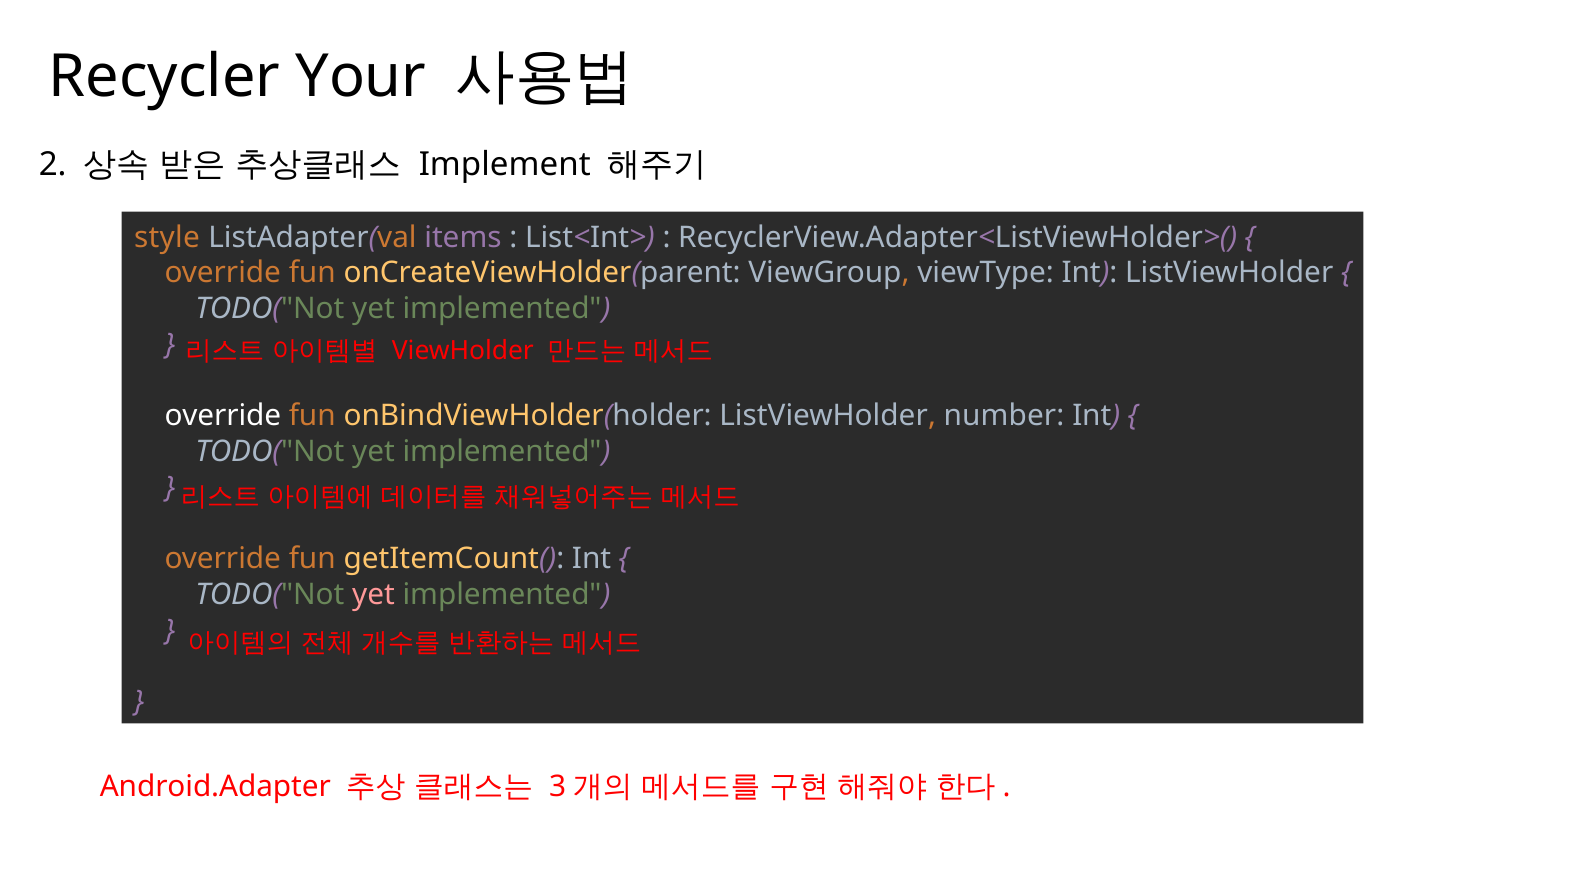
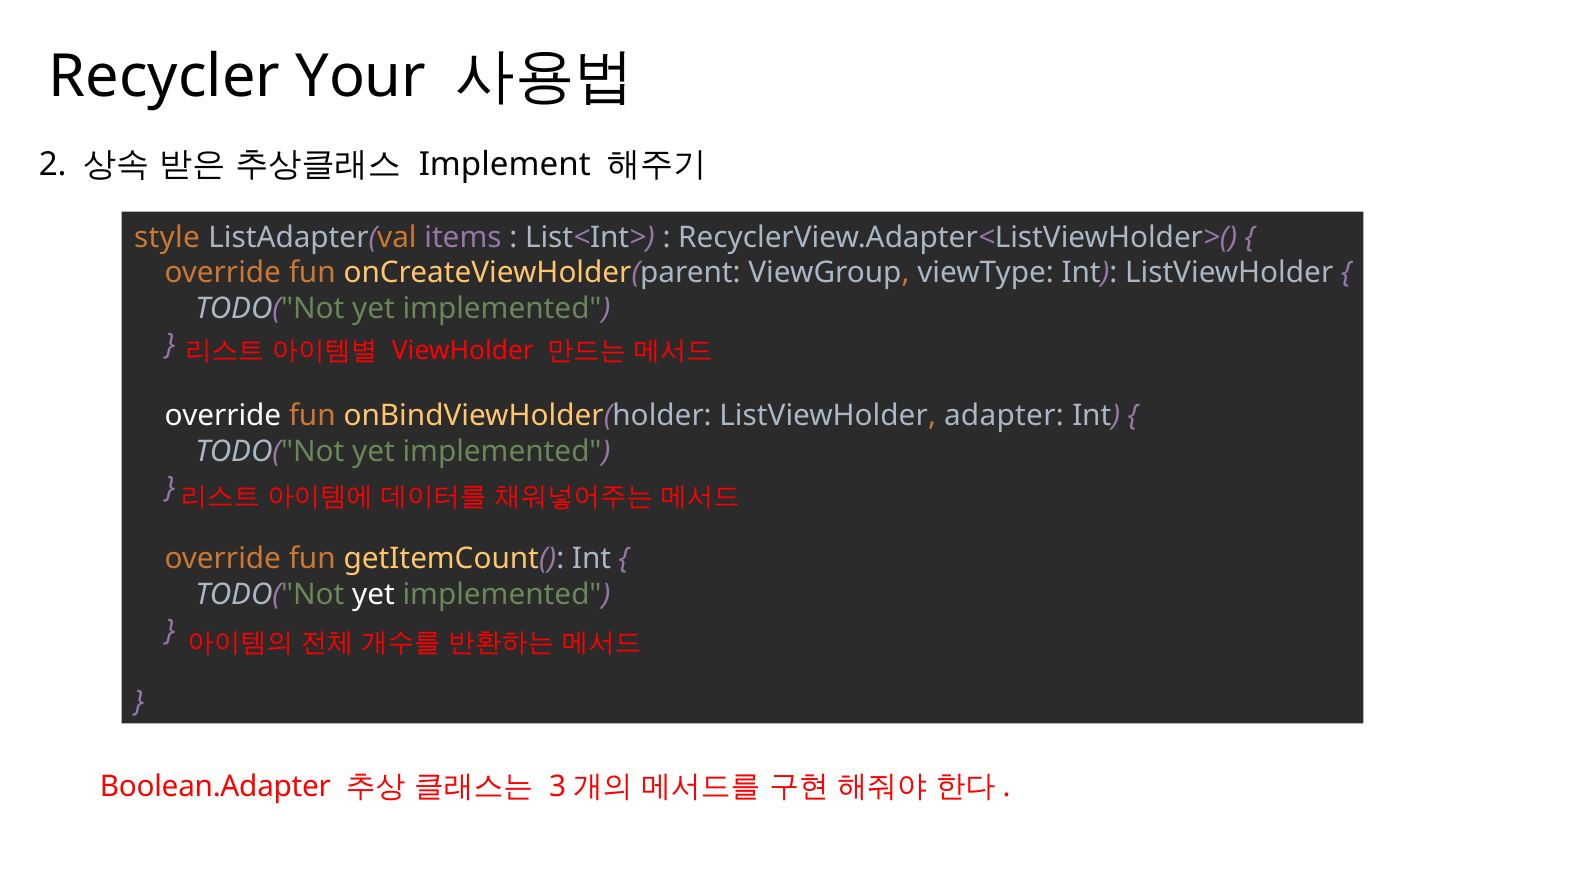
number: number -> adapter (1004, 416)
yet colour: pink -> white (374, 594)
Android.Adapter: Android.Adapter -> Boolean.Adapter (215, 786)
